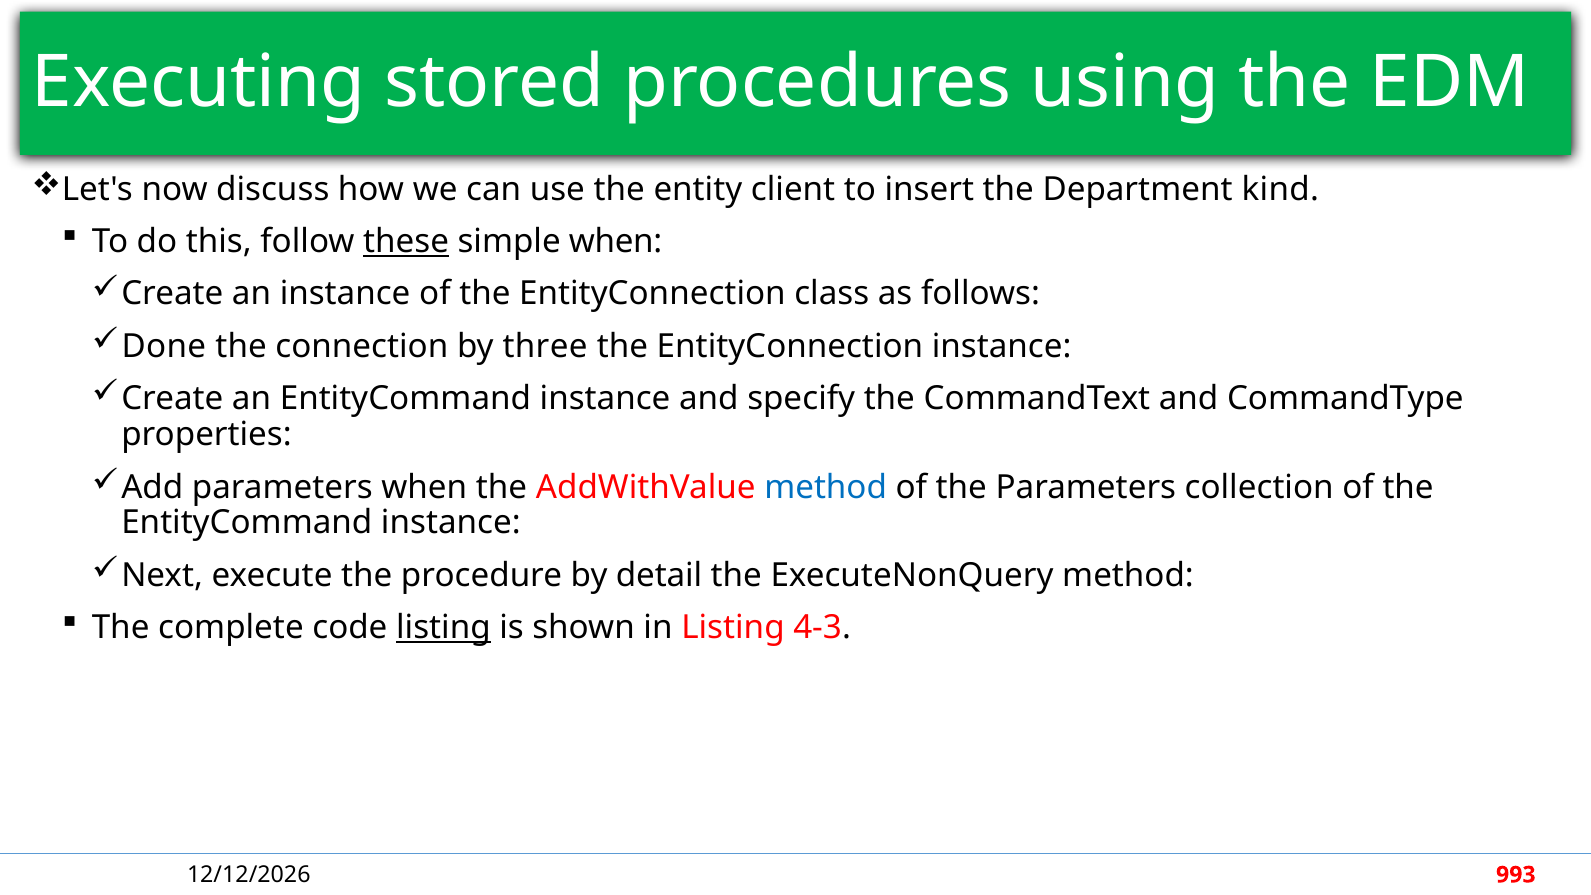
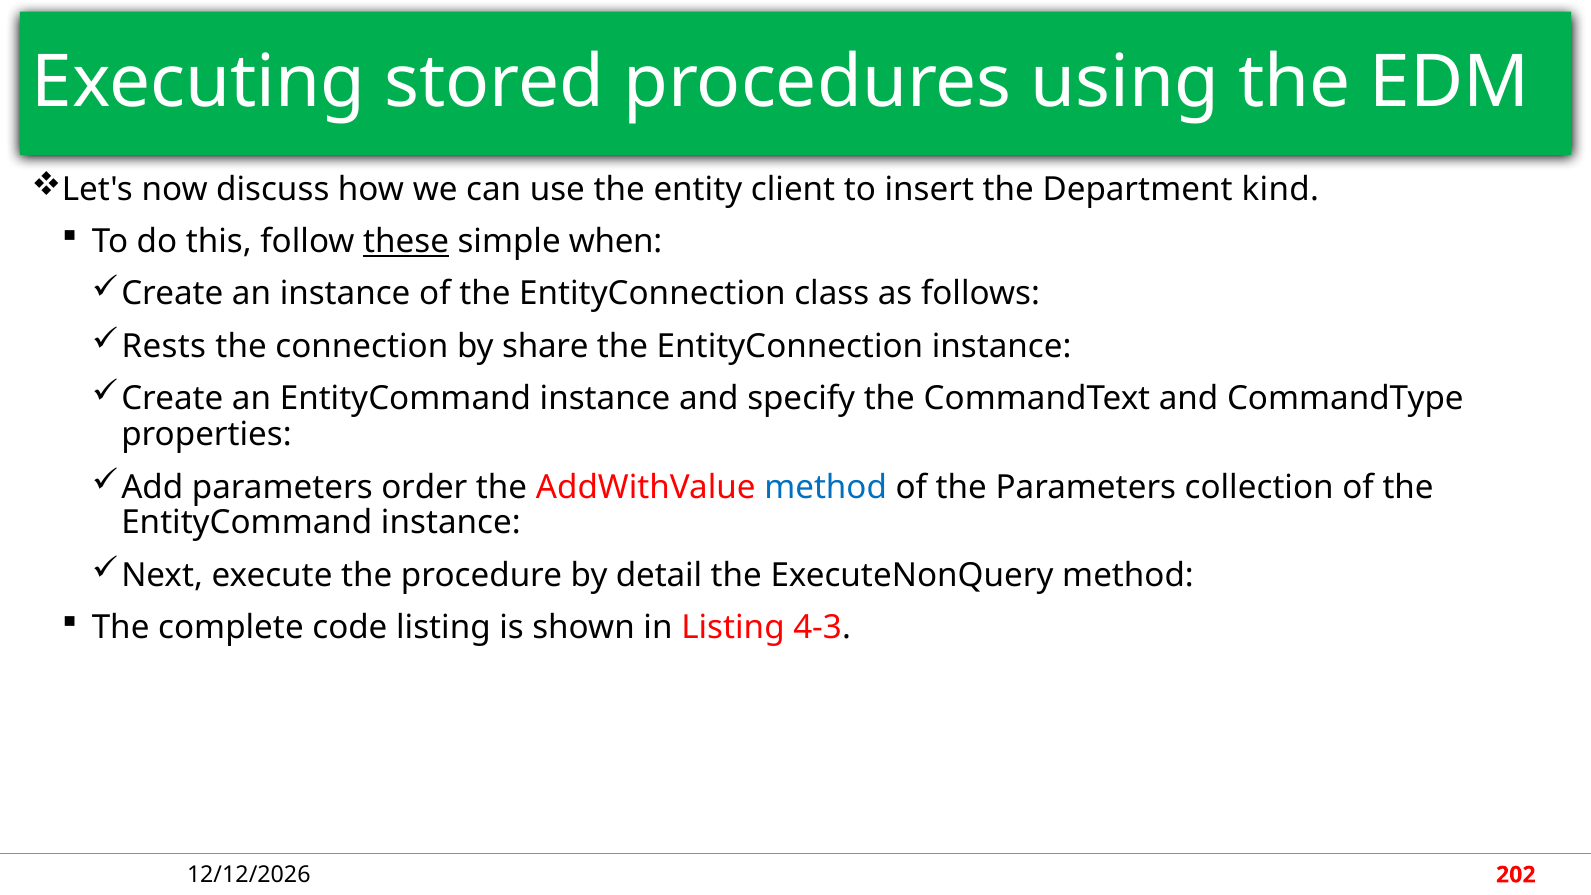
Done: Done -> Rests (164, 346)
three: three -> share (545, 346)
parameters when: when -> order (424, 487)
listing underline: present -> none (443, 628)
993: 993 -> 202 (1516, 875)
